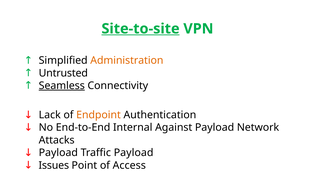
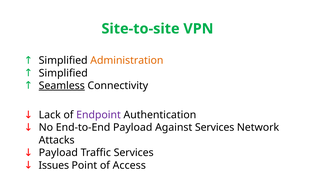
Site-to-site underline: present -> none (141, 29)
Untrusted: Untrusted -> Simplified (63, 73)
Endpoint colour: orange -> purple (99, 115)
End-to-End Internal: Internal -> Payload (133, 128)
Against Payload: Payload -> Services (215, 128)
Traffic Payload: Payload -> Services (134, 153)
